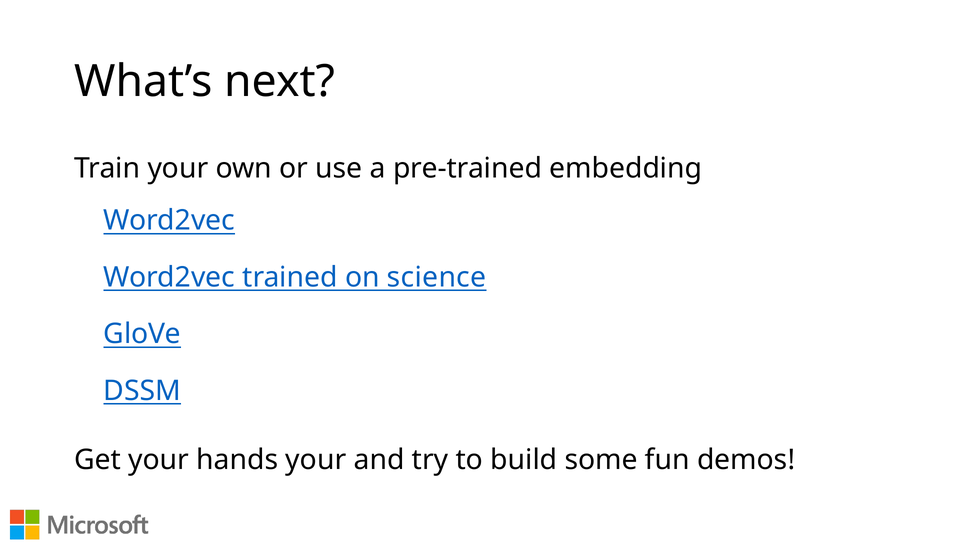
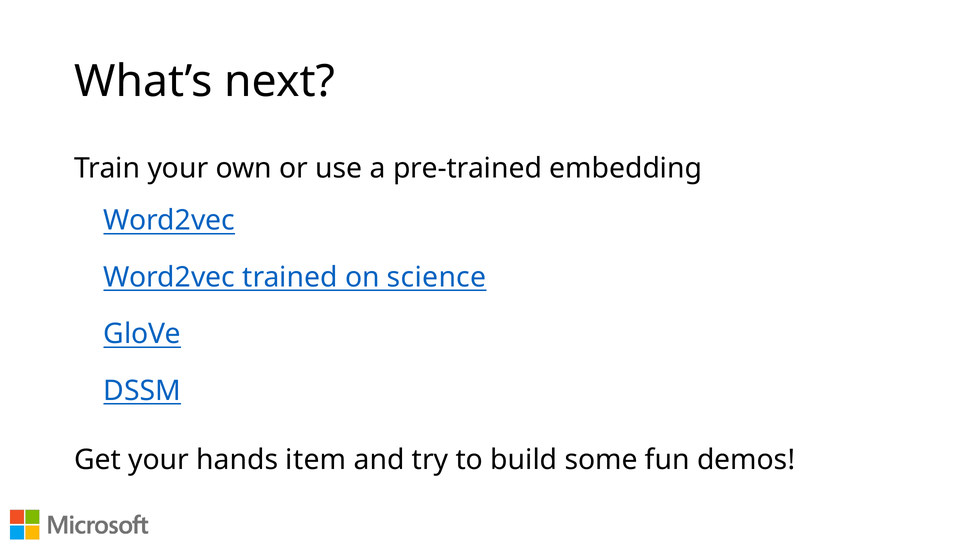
hands your: your -> item (316, 460)
